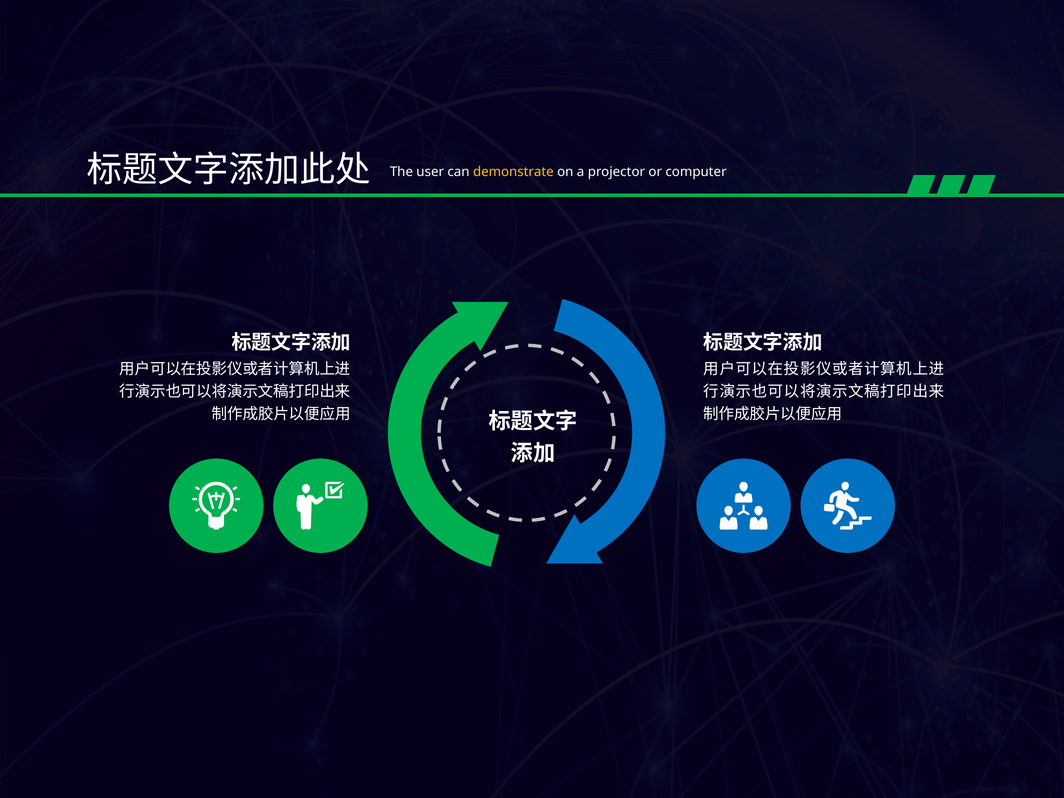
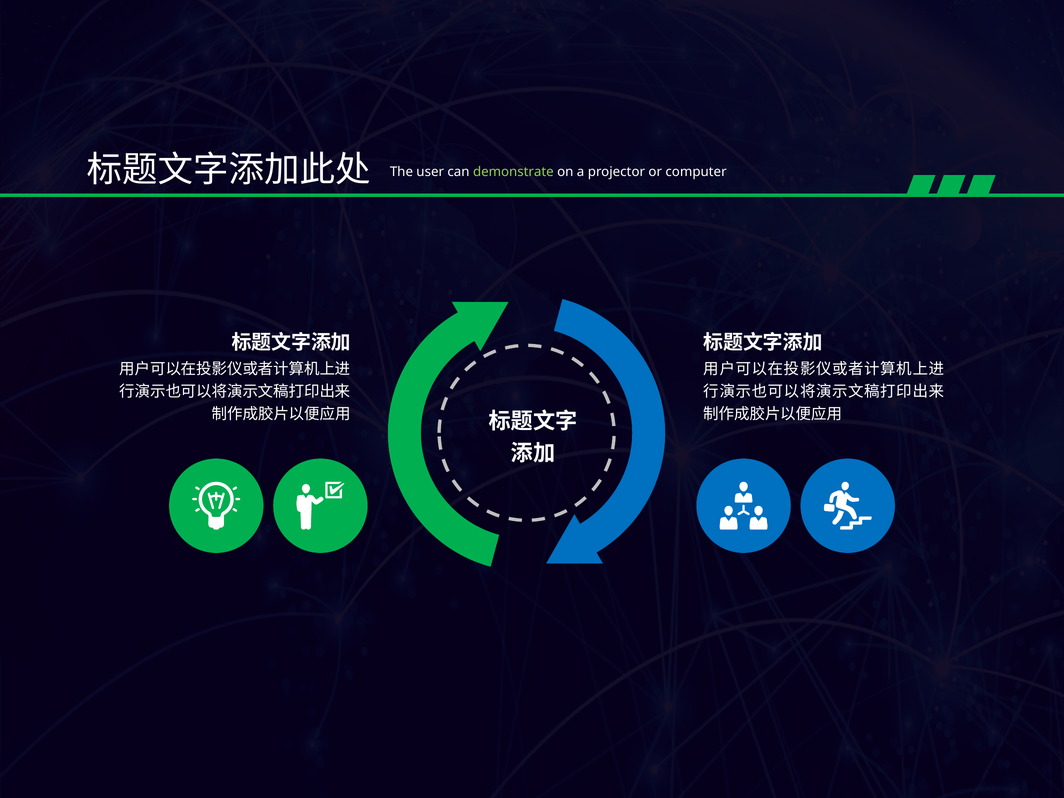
demonstrate colour: yellow -> light green (513, 172)
